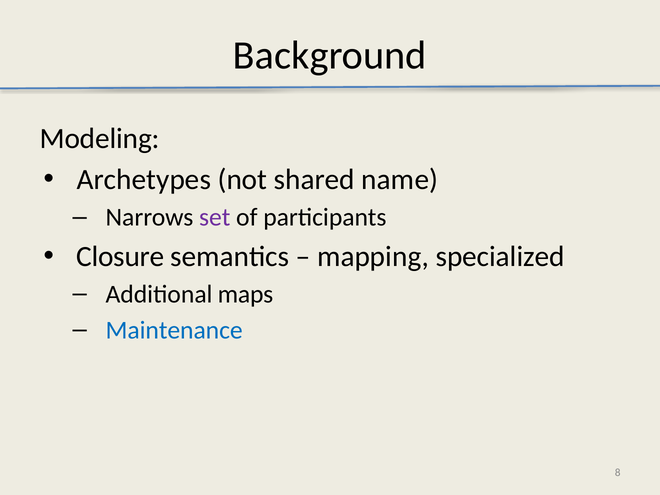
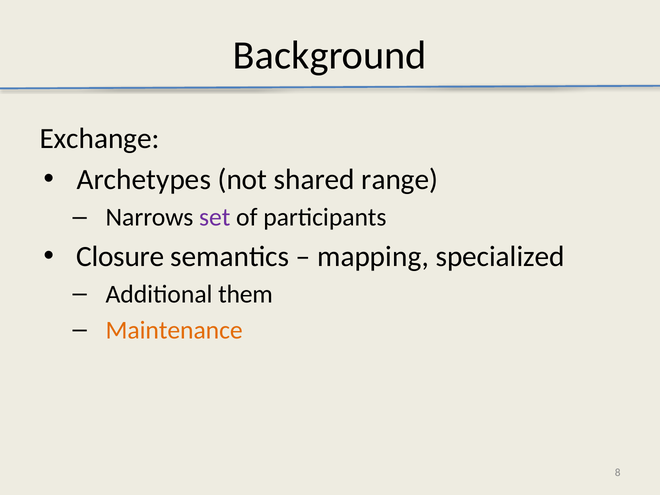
Modeling: Modeling -> Exchange (100, 138)
name: name -> range (400, 180)
maps: maps -> them (246, 294)
Maintenance colour: blue -> orange (174, 330)
